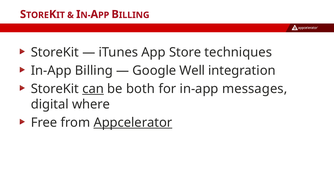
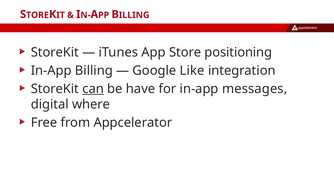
techniques: techniques -> positioning (238, 52)
Well: Well -> Like (192, 71)
both: both -> have (141, 89)
Appcelerator underline: present -> none (133, 123)
